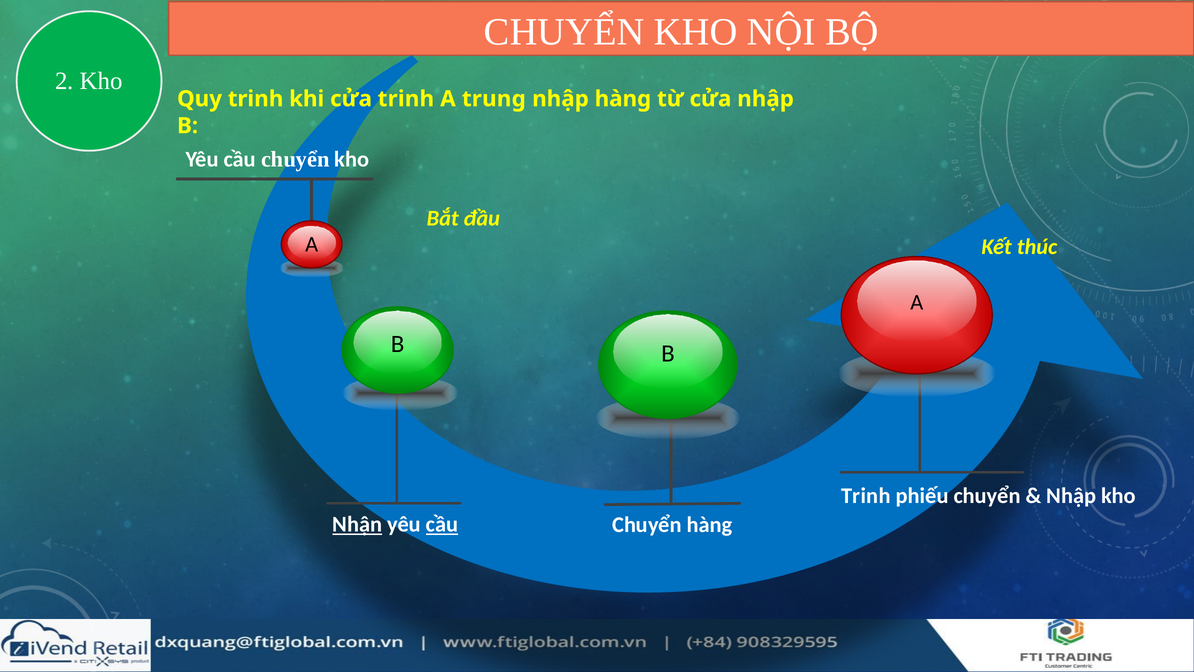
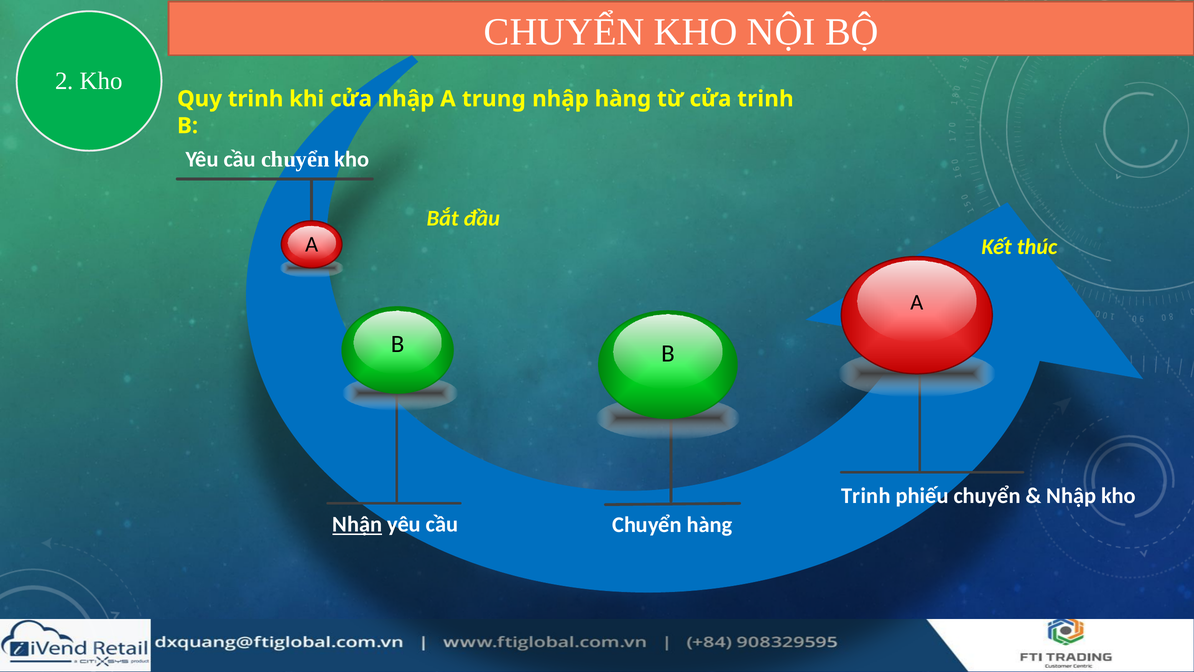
cửa trinh: trinh -> nhập (406, 99)
cửa nhập: nhập -> trinh (765, 99)
cầu underline: present -> none (442, 524)
